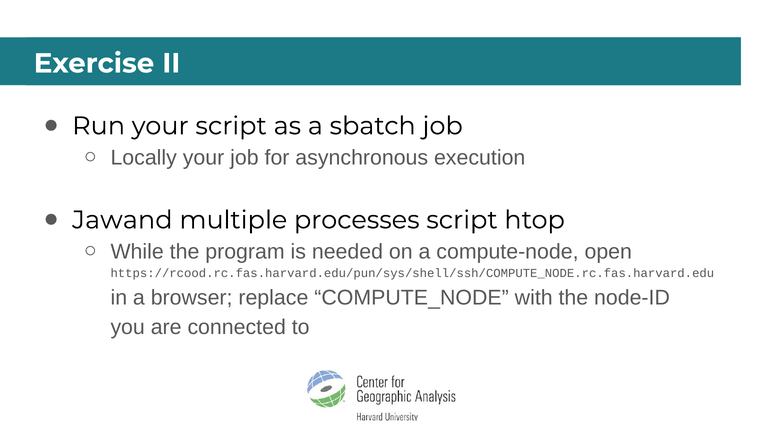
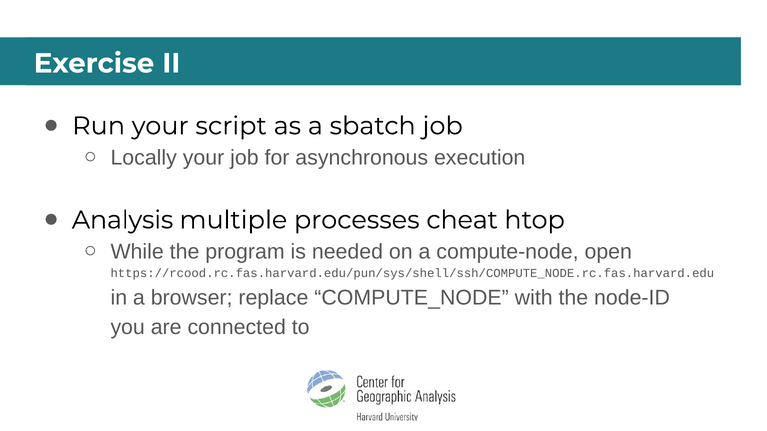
Jawand: Jawand -> Analysis (123, 220)
processes script: script -> cheat (462, 220)
